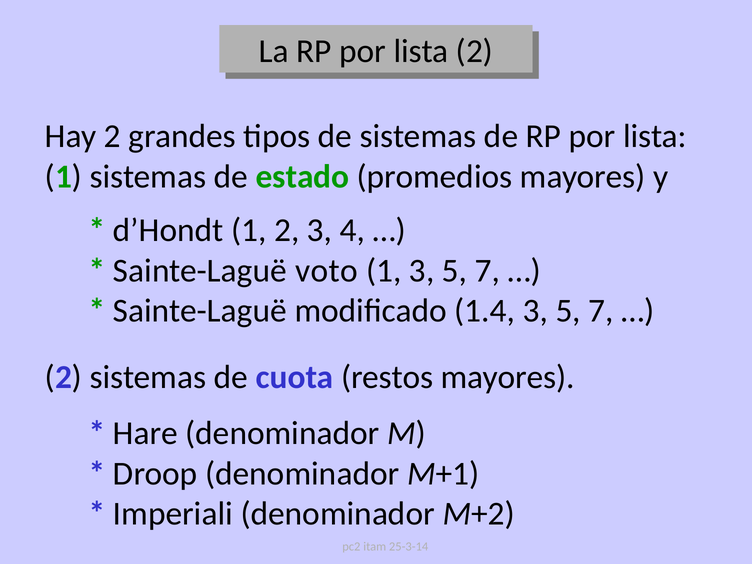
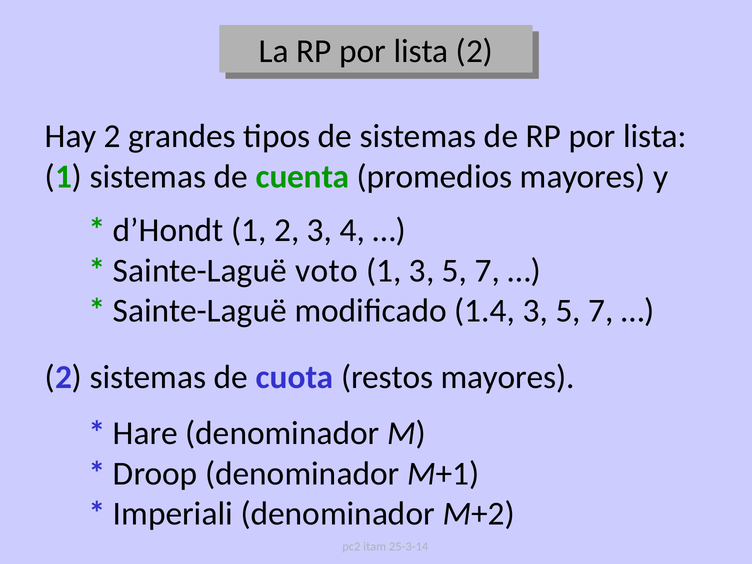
estado: estado -> cuenta (303, 177)
